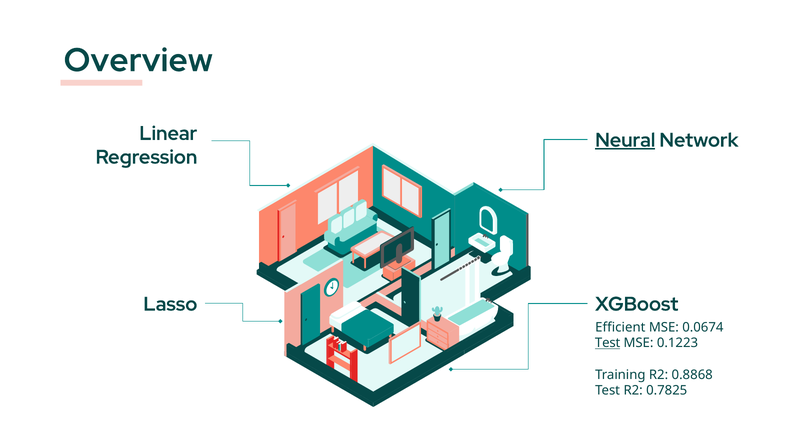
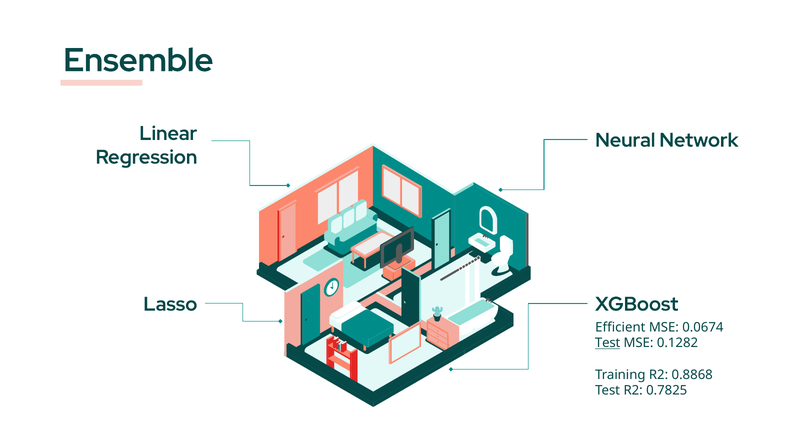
Overview: Overview -> Ensemble (138, 60)
Neural underline: present -> none (625, 140)
0.1223: 0.1223 -> 0.1282 (678, 343)
